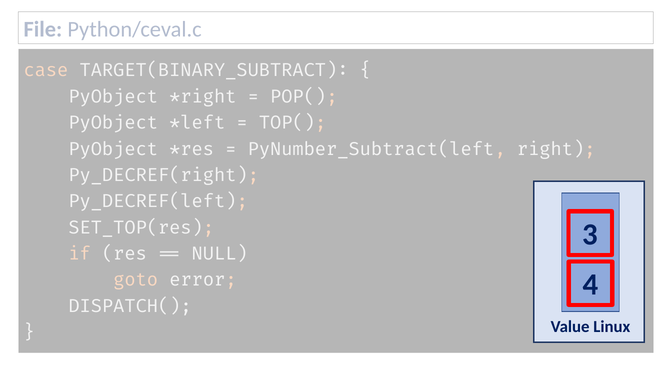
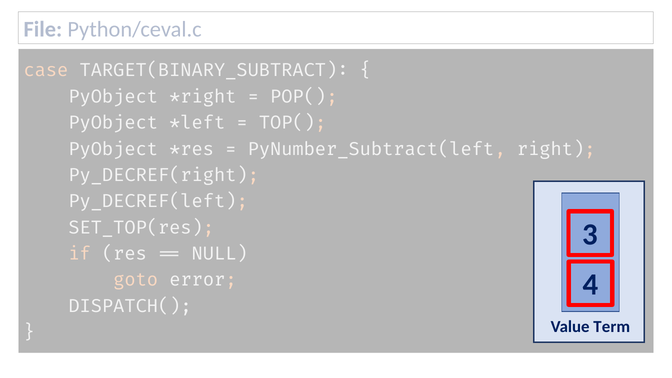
Linux: Linux -> Term (612, 326)
